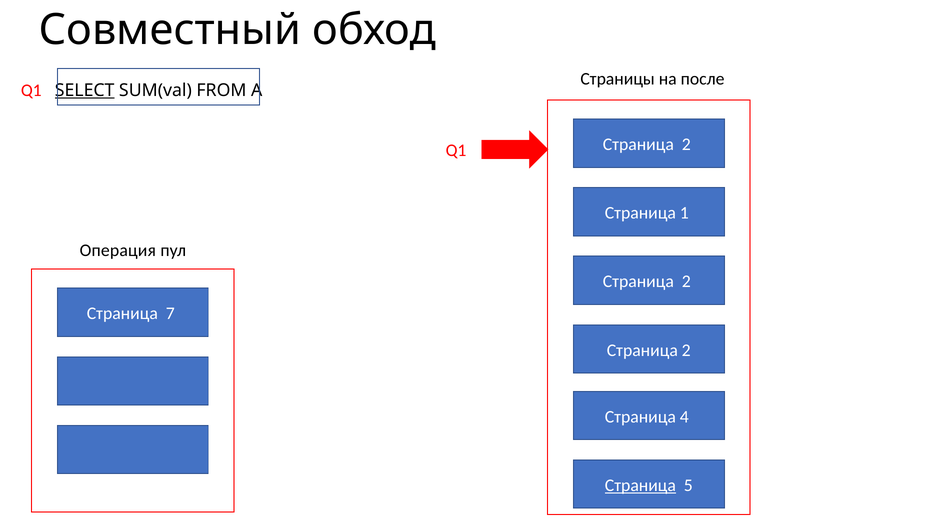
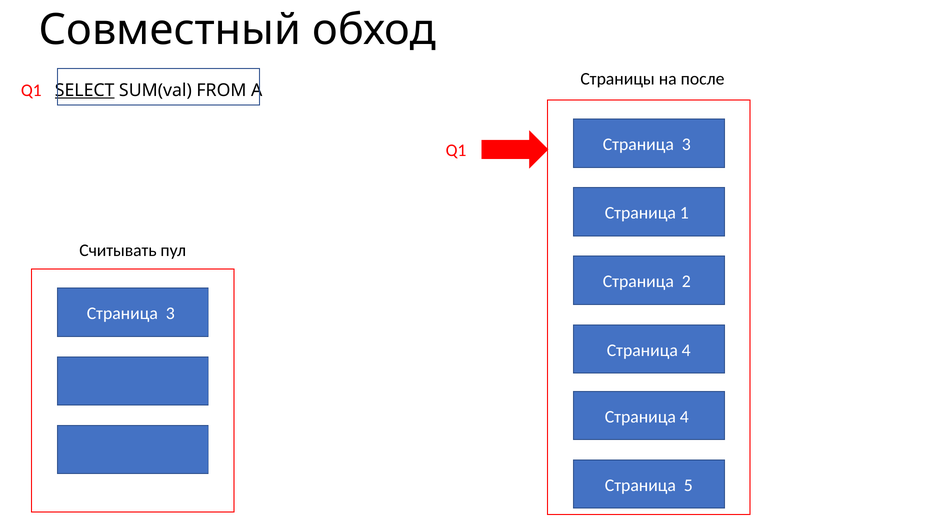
2: 2 -> 3 (686, 144)
Операция: Операция -> Считывать (118, 251)
7: 7 -> 3 (170, 314)
2: 2 -> 4 (686, 350)
Страница underline: present -> none (640, 485)
